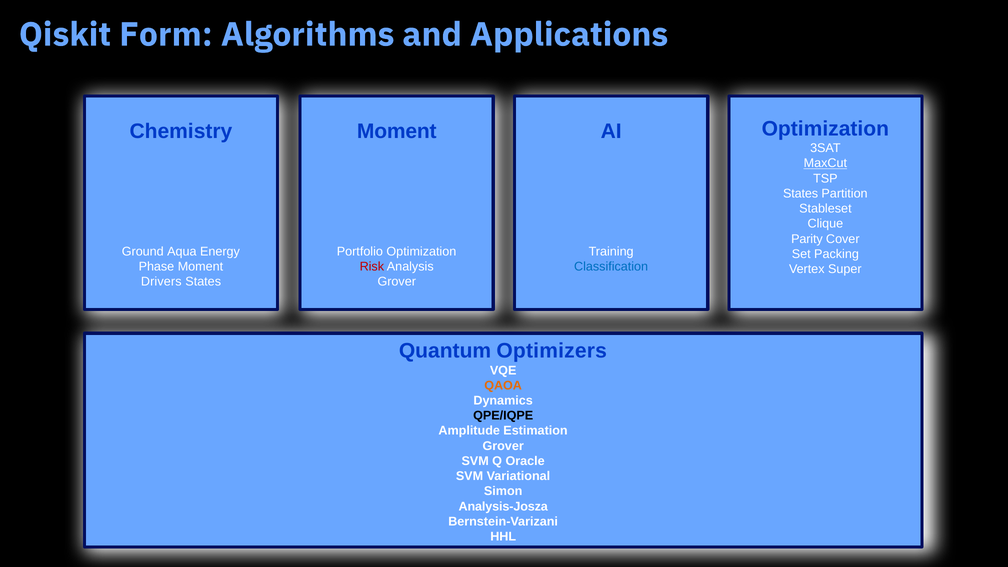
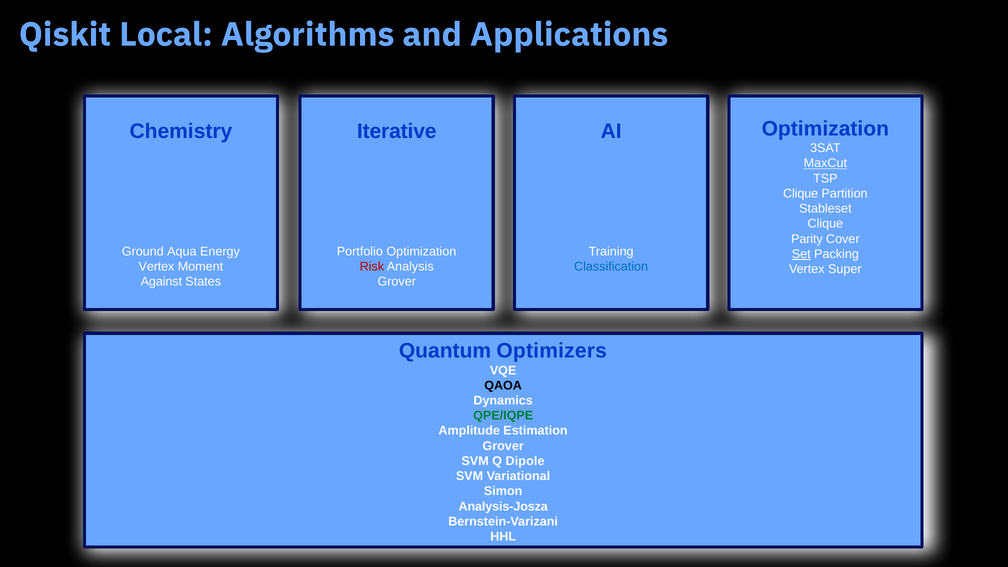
Form: Form -> Local (166, 35)
Moment: Moment -> Iterative (397, 131)
States: States -> Clique (801, 194)
Set underline: none -> present (801, 254)
Phase: Phase -> Vertex (156, 267)
Drivers: Drivers -> Against (161, 282)
QAOA colour: orange -> black (503, 385)
QPE/IQPE colour: black -> green (503, 416)
Oracle: Oracle -> Dipole (525, 461)
